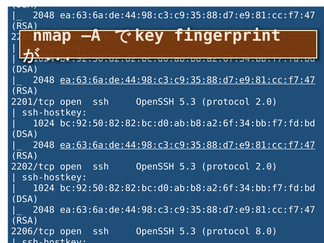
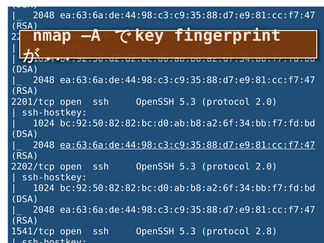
ea:63:6a:de:44:98:c3:c9:35:88:d7:e9:81:cc:f7:47 underline: present -> none (188, 80)
2206/tcp: 2206/tcp -> 1541/tcp (33, 231)
8.0: 8.0 -> 2.8 (266, 231)
